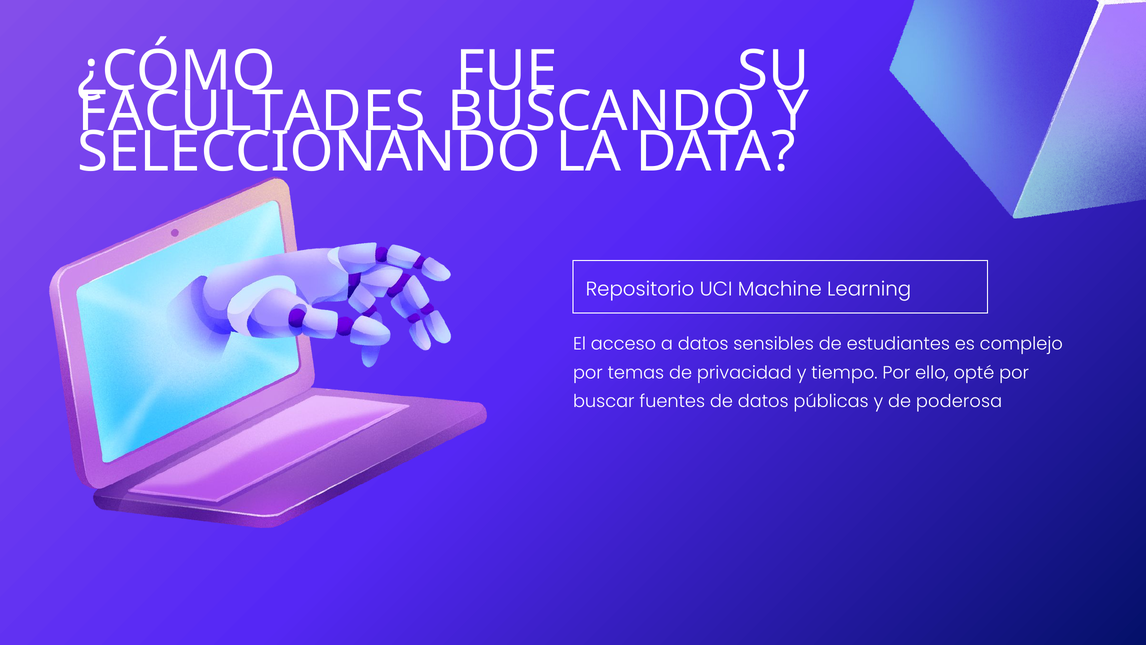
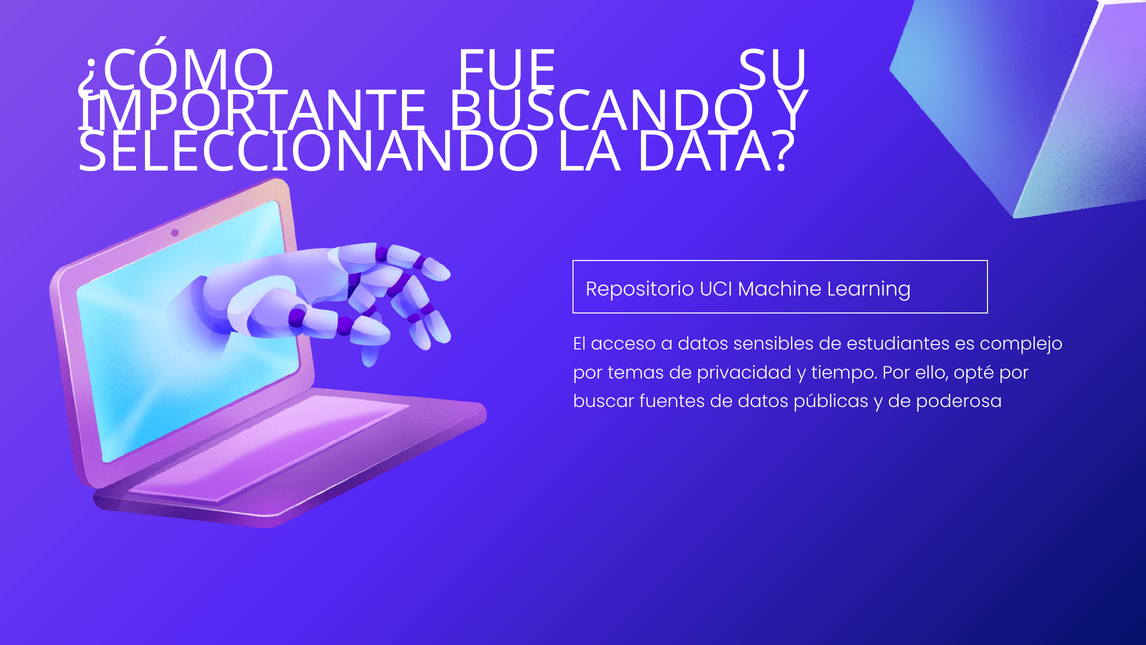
FACULTADES: FACULTADES -> IMPORTANTE (252, 112)
